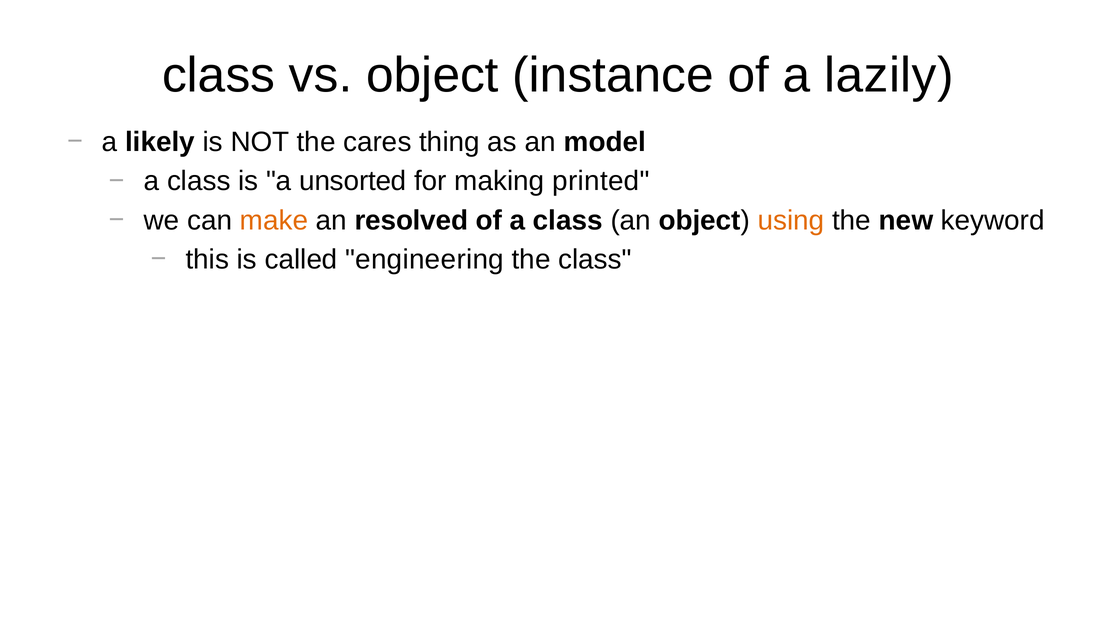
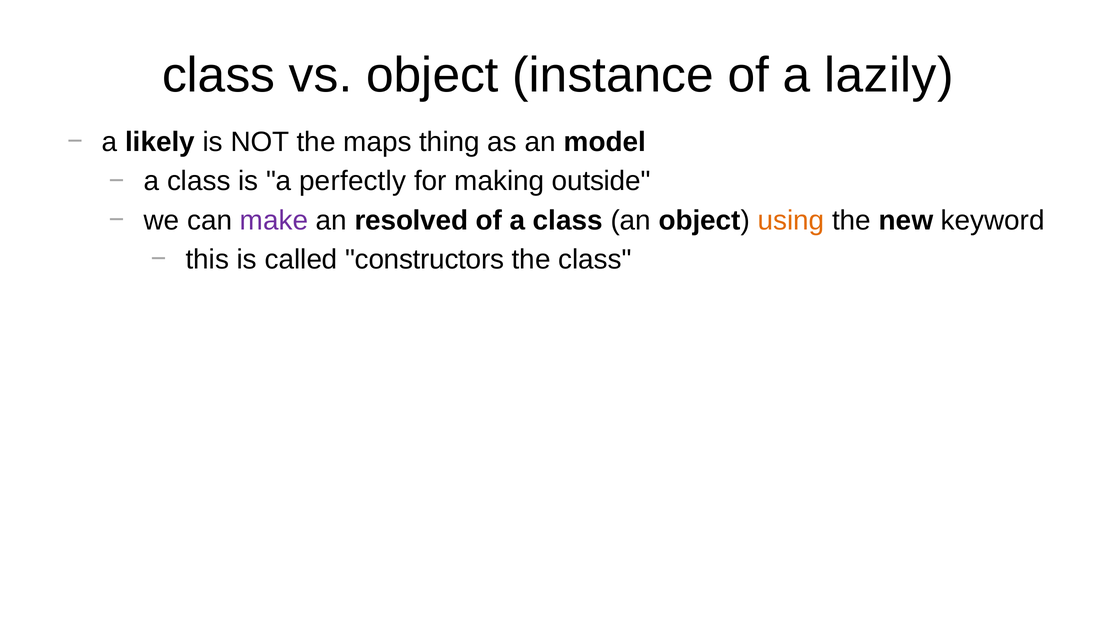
cares: cares -> maps (377, 142)
unsorted: unsorted -> perfectly (353, 181)
printed: printed -> outside (601, 181)
make colour: orange -> purple (274, 220)
engineering: engineering -> constructors (425, 259)
